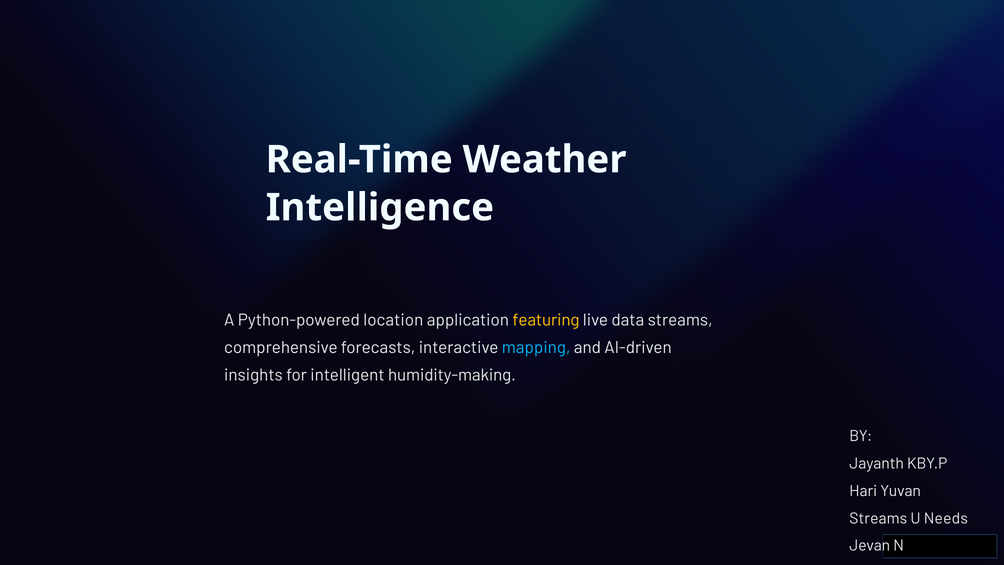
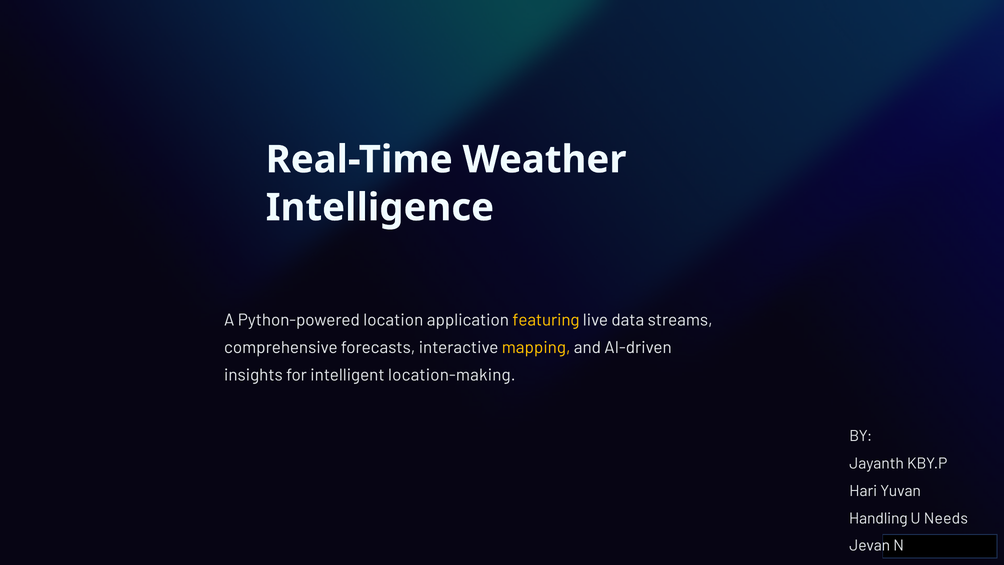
mapping colour: light blue -> yellow (536, 348)
humidity-making: humidity-making -> location-making (452, 375)
Streams: Streams -> Handling (878, 518)
